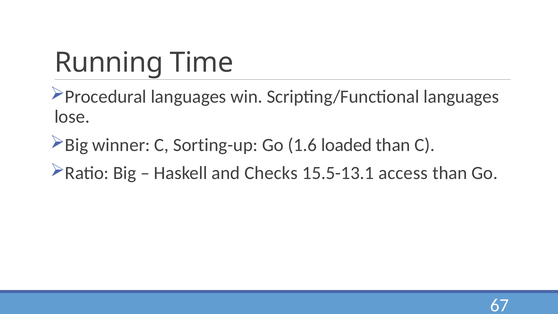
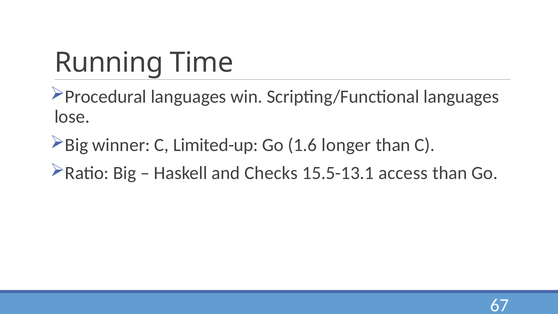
Sorting-up: Sorting-up -> Limited-up (216, 145)
loaded: loaded -> longer (346, 145)
